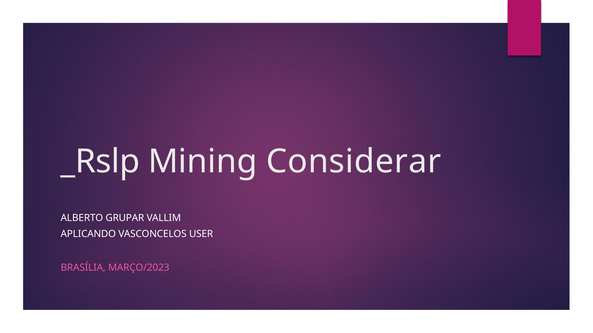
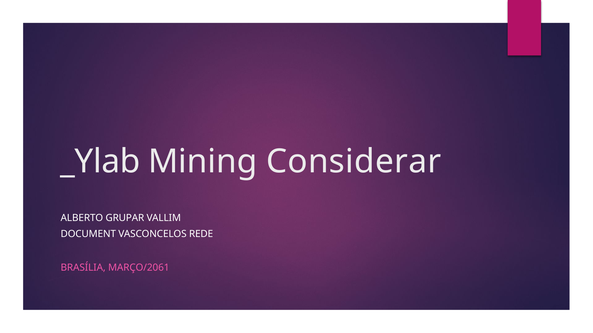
_Rslp: _Rslp -> _Ylab (100, 162)
APLICANDO: APLICANDO -> DOCUMENT (88, 234)
USER: USER -> REDE (201, 234)
MARÇO/2023: MARÇO/2023 -> MARÇO/2061 (139, 268)
